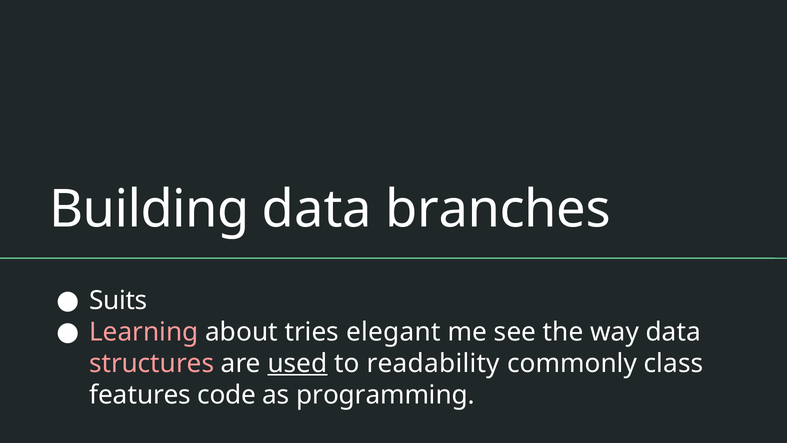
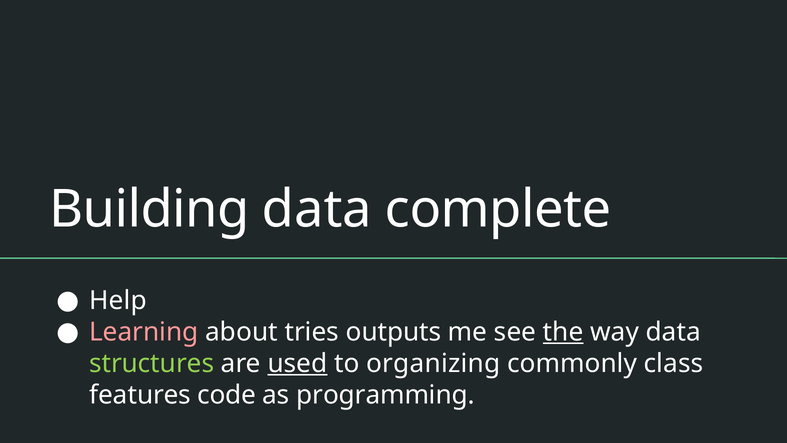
branches: branches -> complete (498, 209)
Suits: Suits -> Help (118, 300)
elegant: elegant -> outputs (393, 332)
the underline: none -> present (563, 332)
structures colour: pink -> light green (152, 363)
readability: readability -> organizing (433, 363)
